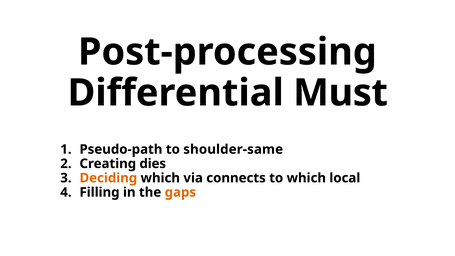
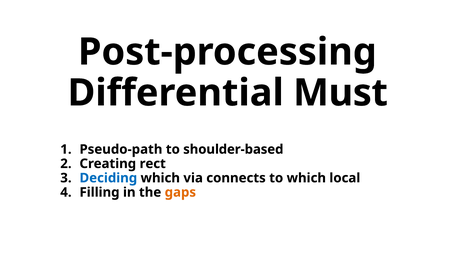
shoulder-same: shoulder-same -> shoulder-based (233, 149)
dies: dies -> rect (153, 164)
Deciding colour: orange -> blue (108, 178)
